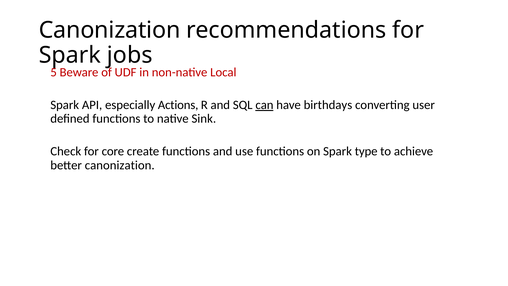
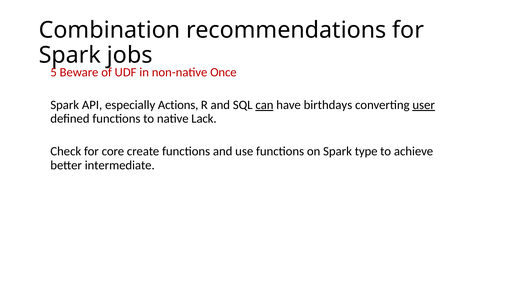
Canonization: Canonization -> Combination (109, 30)
Local: Local -> Once (223, 72)
user underline: none -> present (424, 105)
Sink: Sink -> Lack (204, 119)
better canonization: canonization -> intermediate (120, 165)
